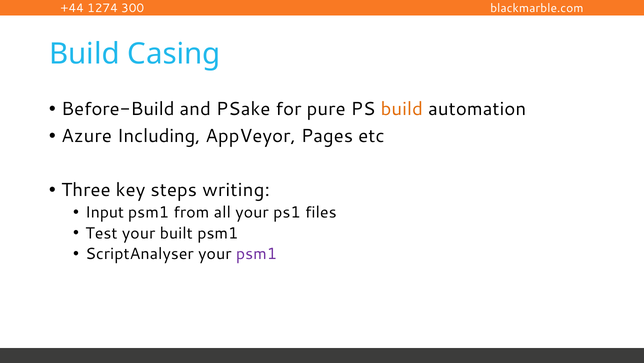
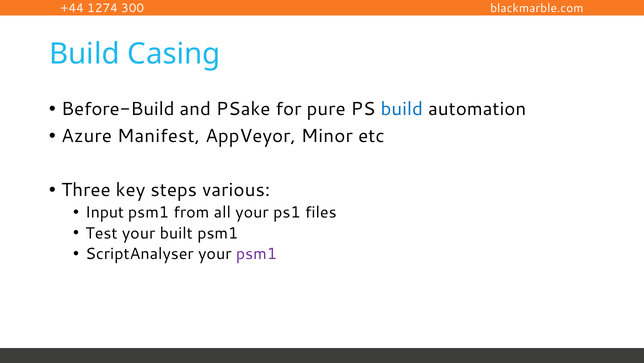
build colour: orange -> blue (402, 109)
Including: Including -> Manifest (159, 136)
Pages: Pages -> Minor (327, 136)
writing: writing -> various (236, 190)
